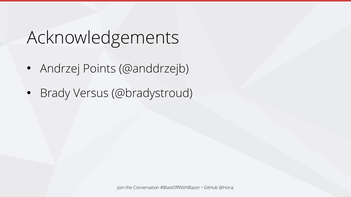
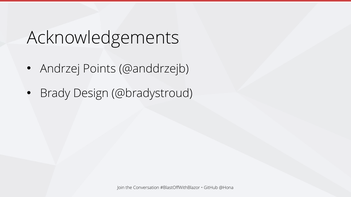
Versus: Versus -> Design (91, 94)
